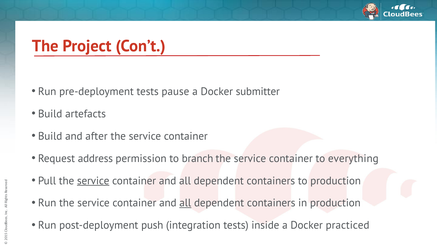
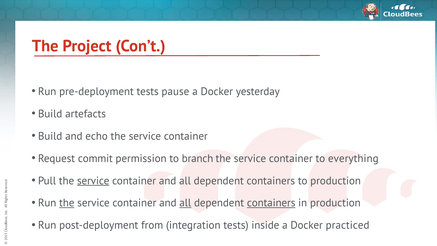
submitter: submitter -> yesterday (258, 91)
after: after -> echo (97, 136)
address: address -> commit (95, 158)
the underline: none -> present (67, 203)
containers underline: none -> present (271, 203)
push: push -> from (152, 225)
